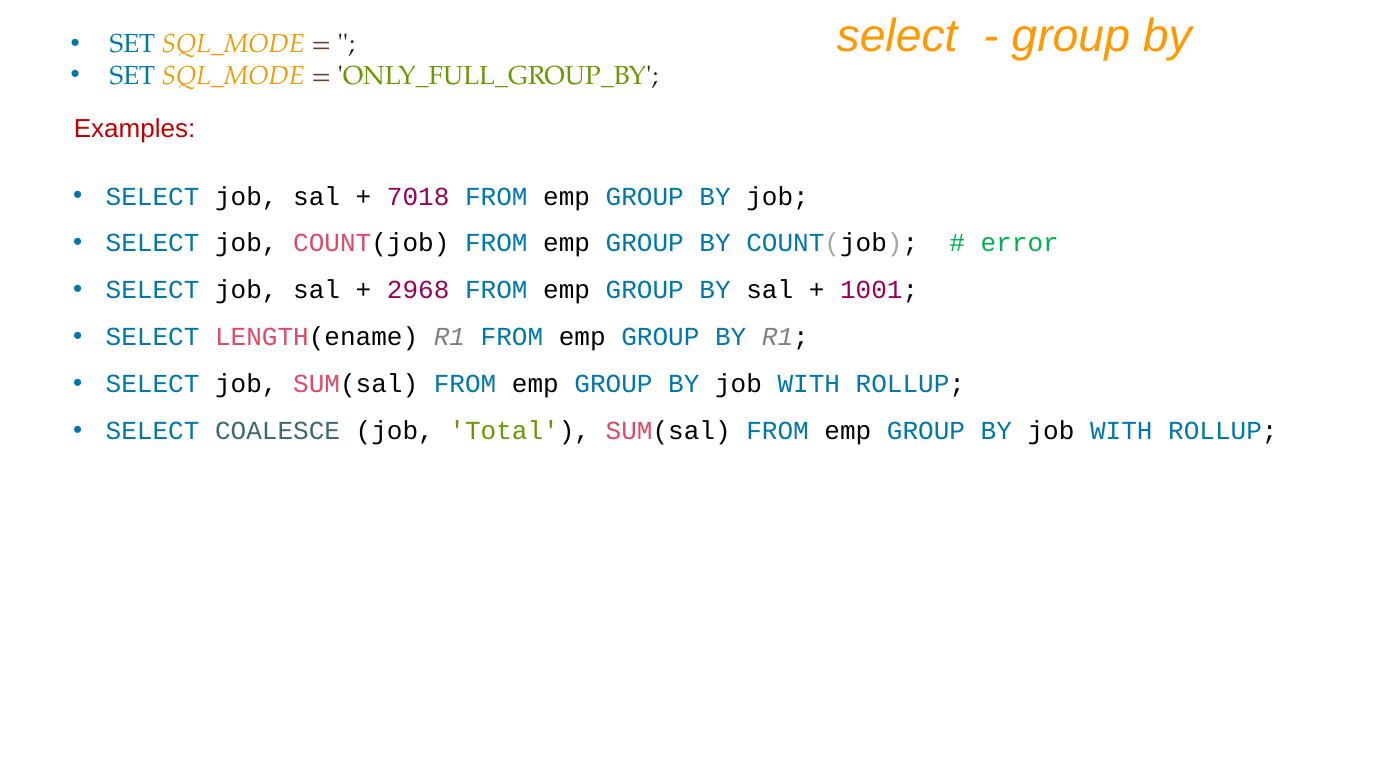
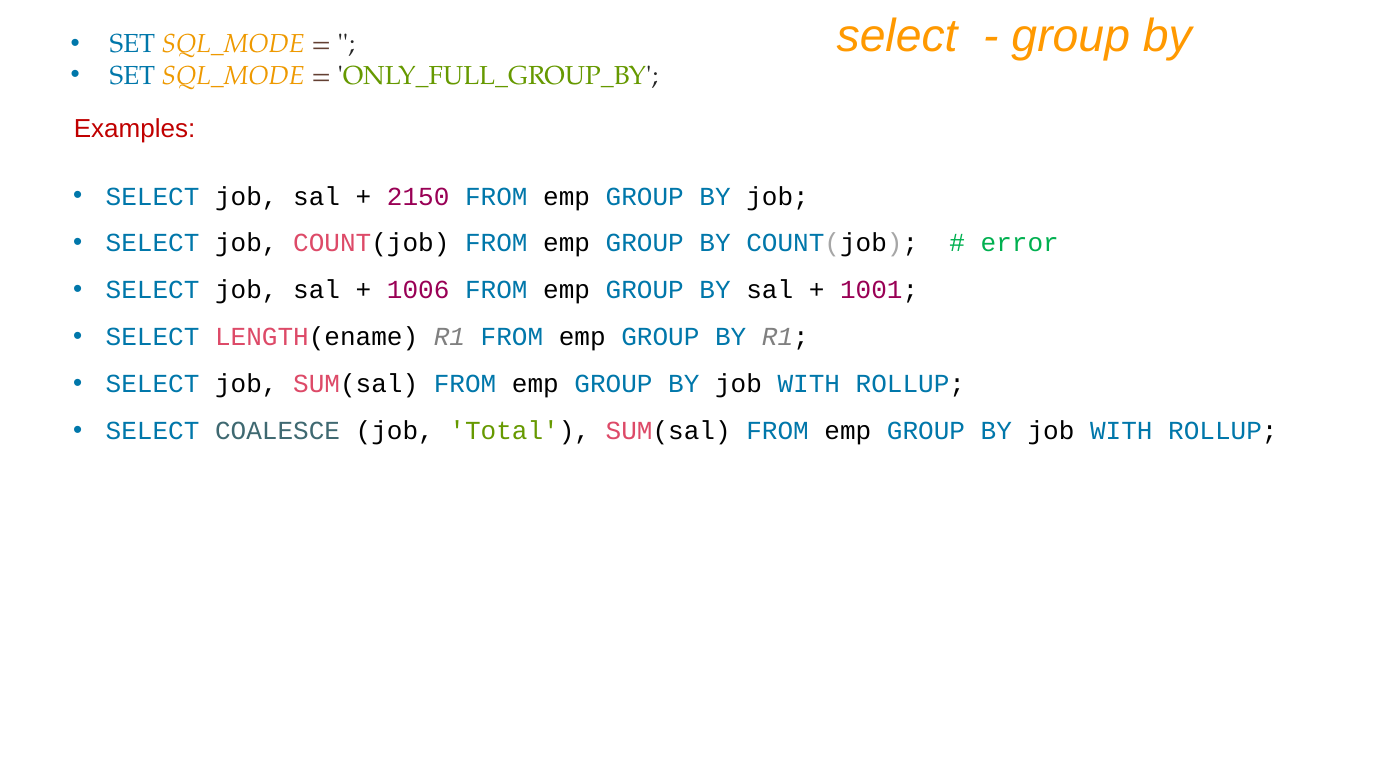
7018: 7018 -> 2150 (418, 197)
2968: 2968 -> 1006 (418, 290)
